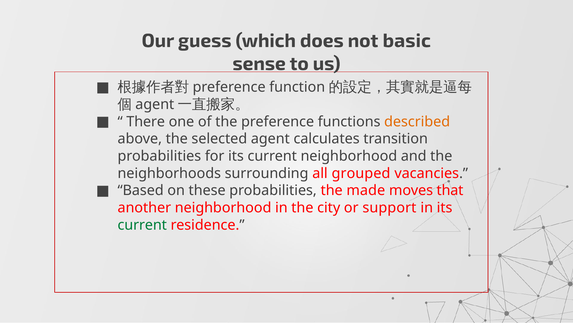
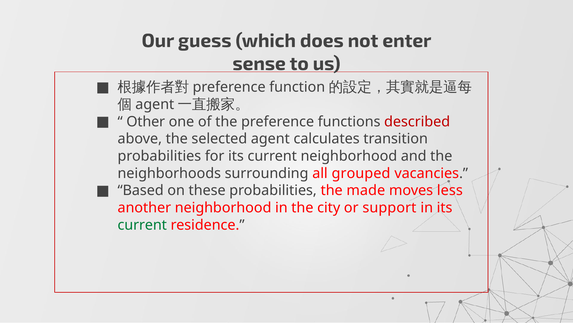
basic: basic -> enter (407, 41)
There: There -> Other (146, 121)
described colour: orange -> red (417, 121)
that: that -> less (450, 190)
